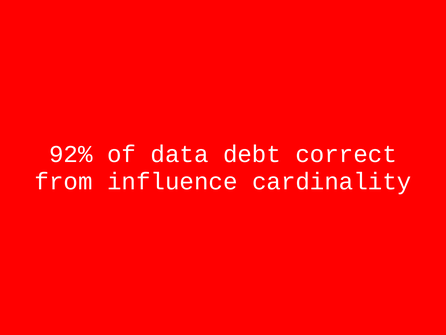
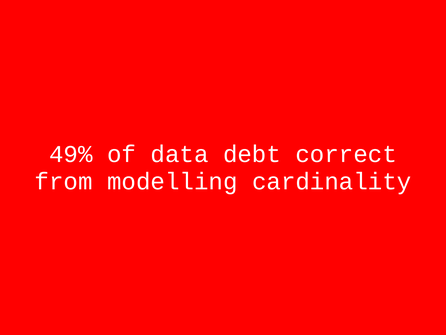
92%: 92% -> 49% (71, 154)
influence: influence -> modelling (172, 181)
